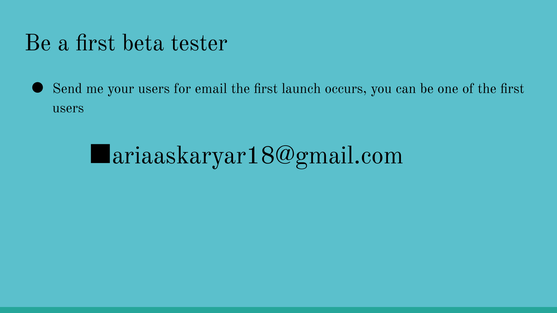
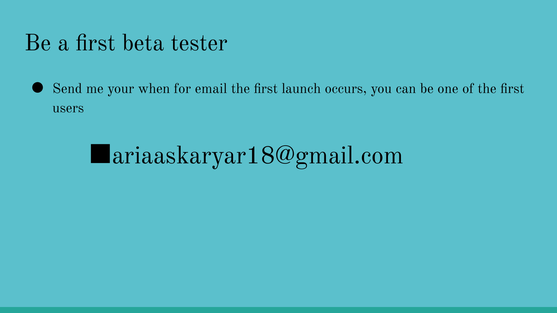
your users: users -> when (154, 89)
